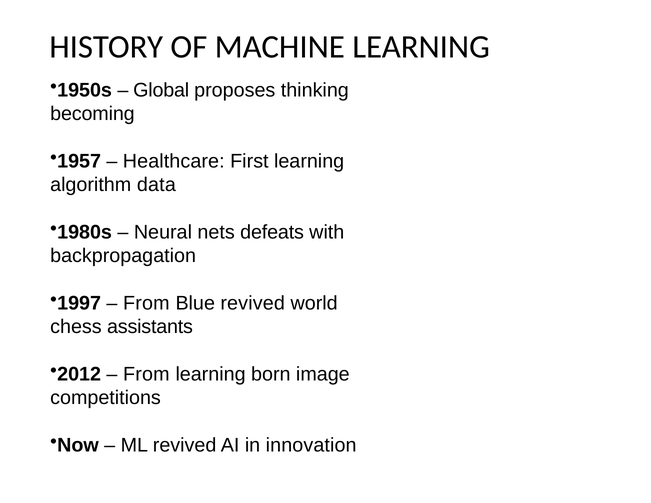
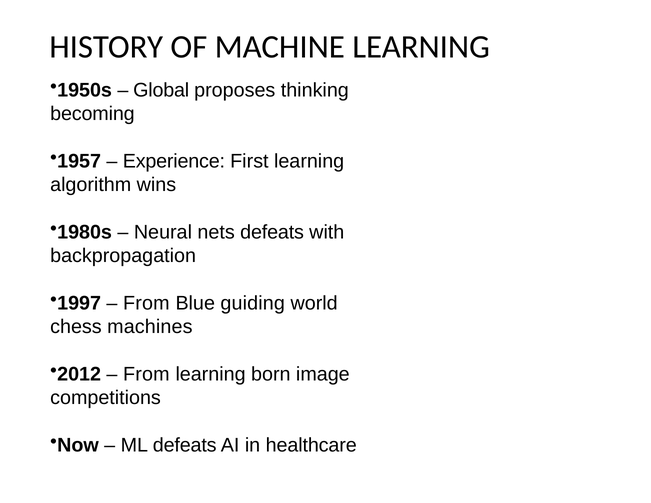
Healthcare: Healthcare -> Experience (174, 161)
data: data -> wins (156, 185)
Blue revived: revived -> guiding (253, 303)
assistants: assistants -> machines (150, 327)
ML revived: revived -> defeats (185, 445)
innovation: innovation -> healthcare (311, 445)
